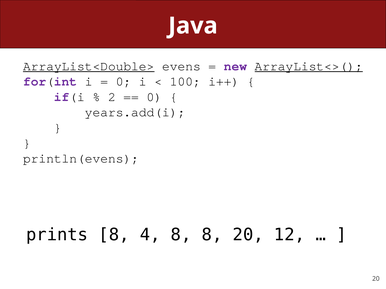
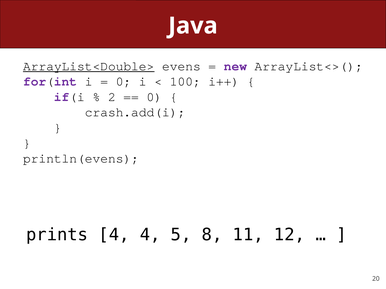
ArrayList<>( underline: present -> none (309, 66)
years.add(i: years.add(i -> crash.add(i (135, 112)
prints 8: 8 -> 4 (114, 235)
4 8: 8 -> 5 (181, 235)
8 20: 20 -> 11 (248, 235)
